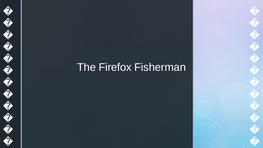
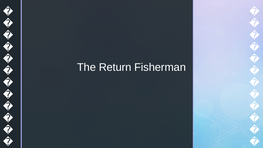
Firefox: Firefox -> Return (115, 67)
